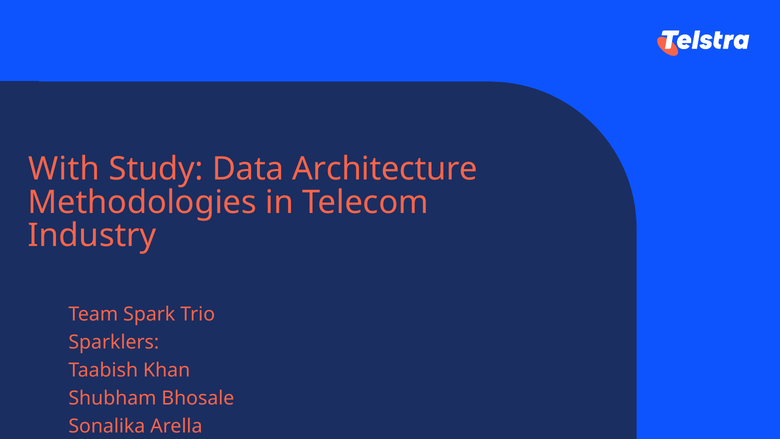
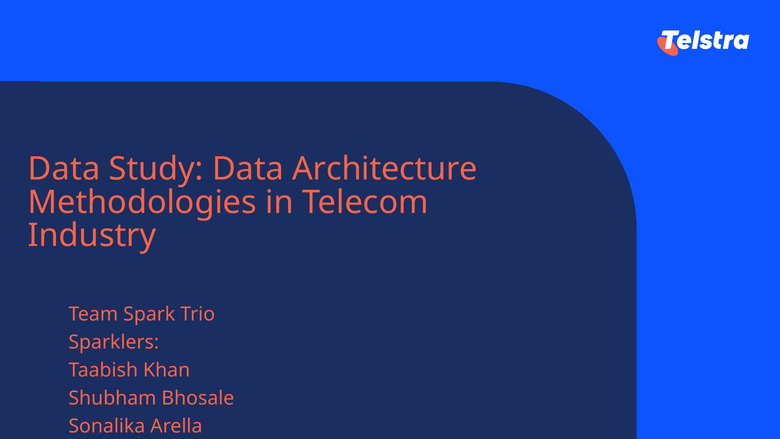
With: With -> Data (64, 169)
